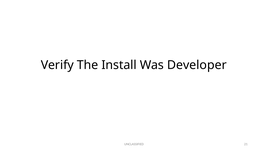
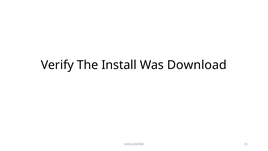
Developer: Developer -> Download (197, 65)
